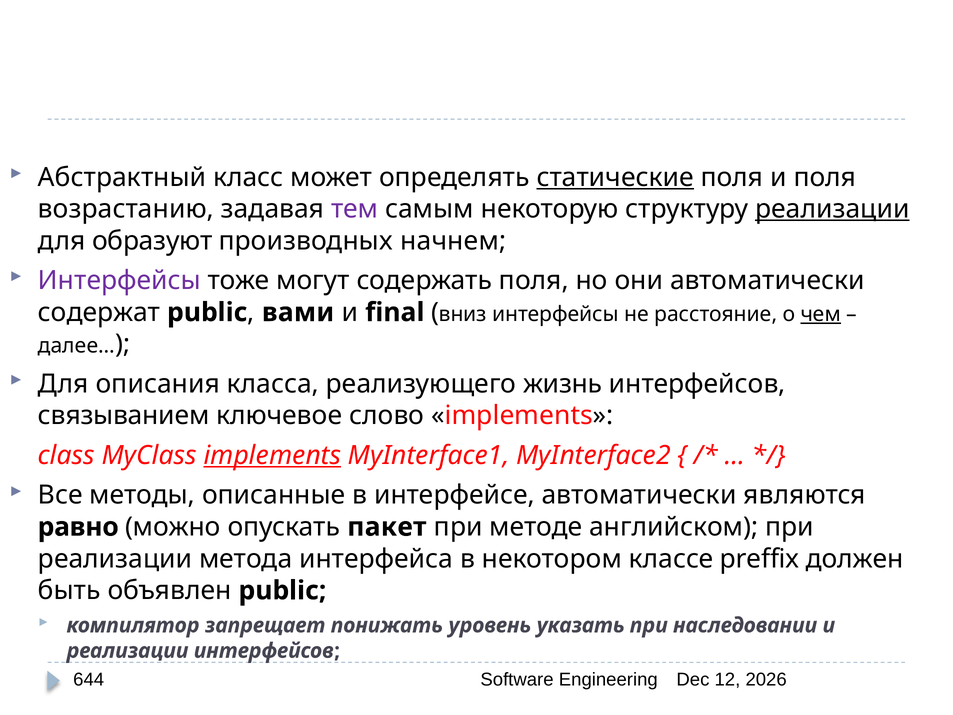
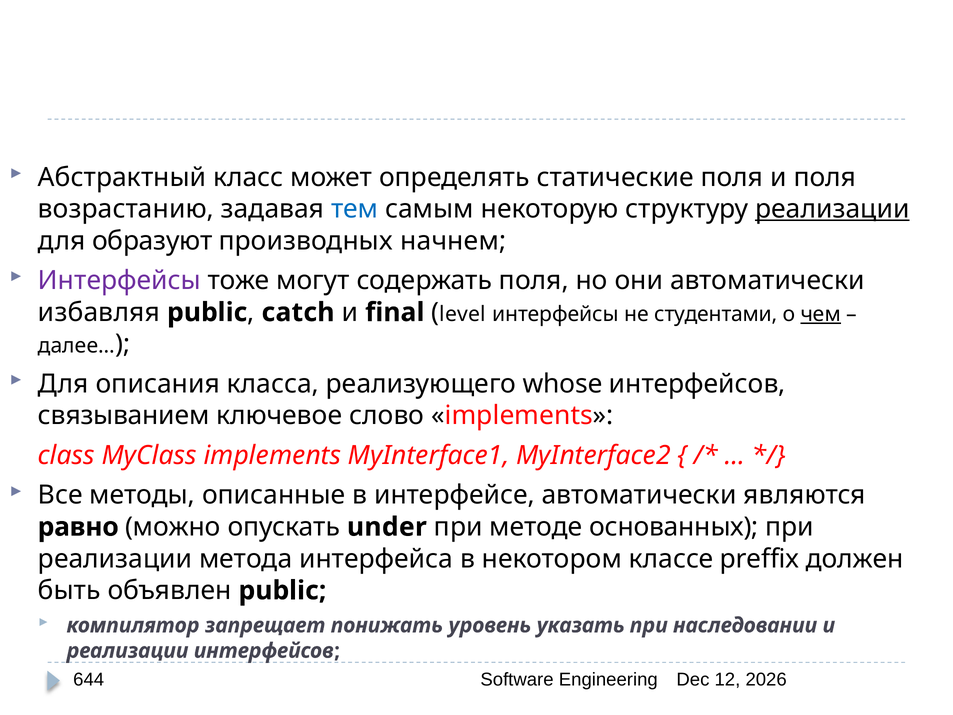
статические underline: present -> none (615, 177)
тем colour: purple -> blue (355, 209)
содержат: содержат -> избавляя (99, 312)
вами: вами -> catch (298, 312)
вниз: вниз -> level (463, 314)
расстояние: расстояние -> студентами (716, 314)
жизнь: жизнь -> whose (563, 384)
implements underline: present -> none (272, 455)
пакет: пакет -> under (387, 527)
английском: английском -> основанных (674, 527)
